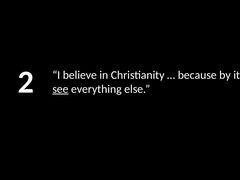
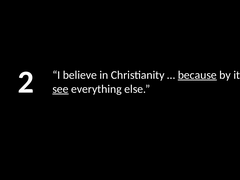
because underline: none -> present (197, 75)
